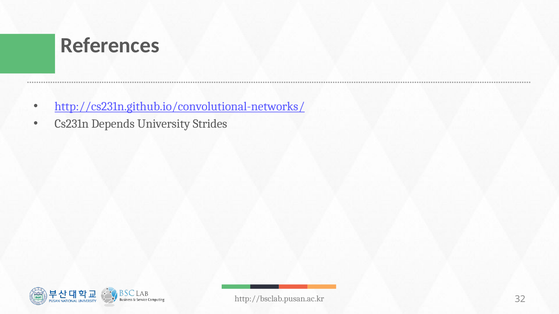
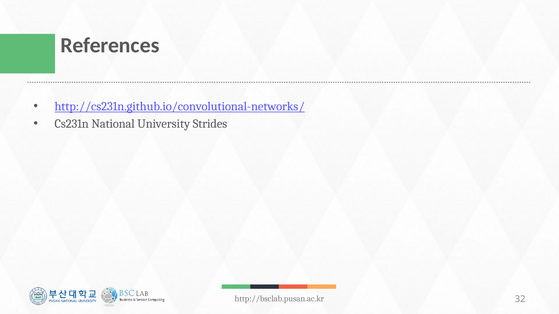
Depends: Depends -> National (113, 124)
